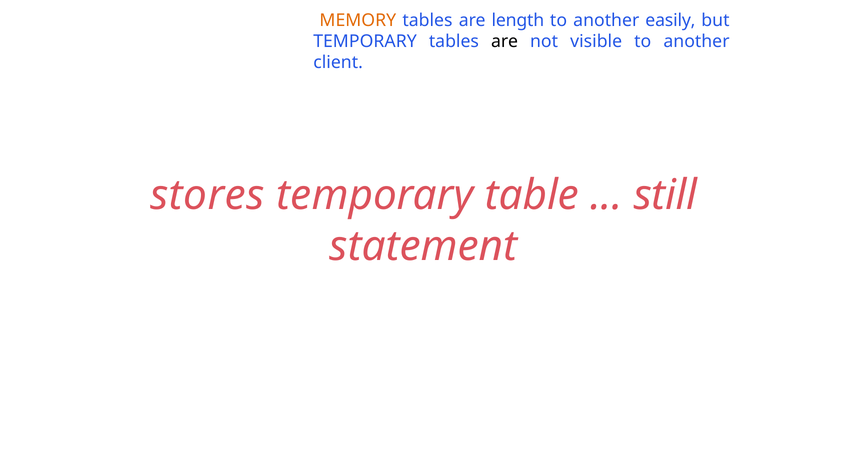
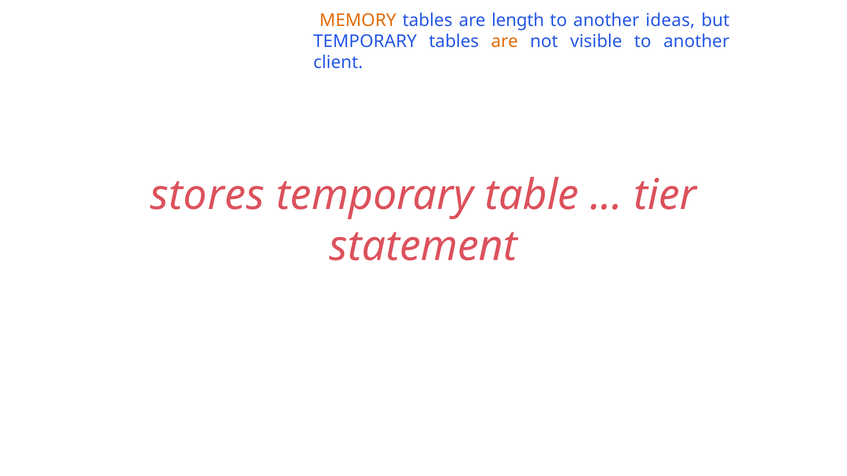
easily: easily -> ideas (670, 20)
are colour: black -> orange (505, 41)
still: still -> tier (665, 196)
